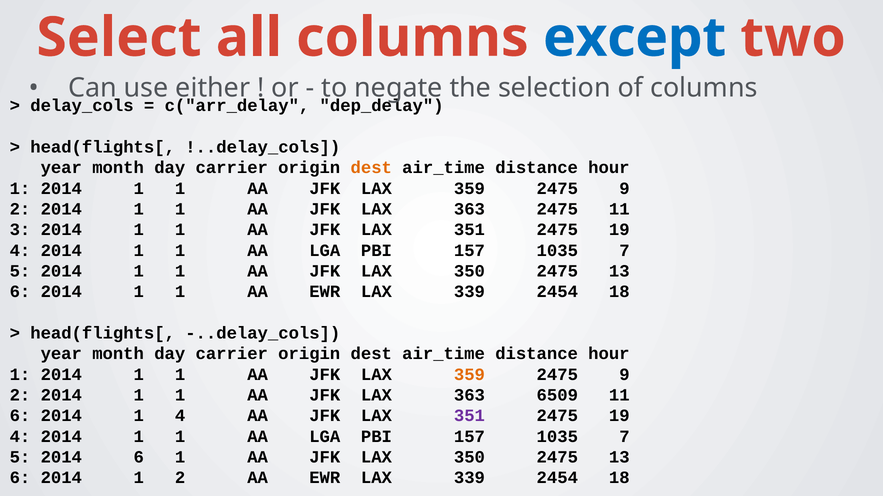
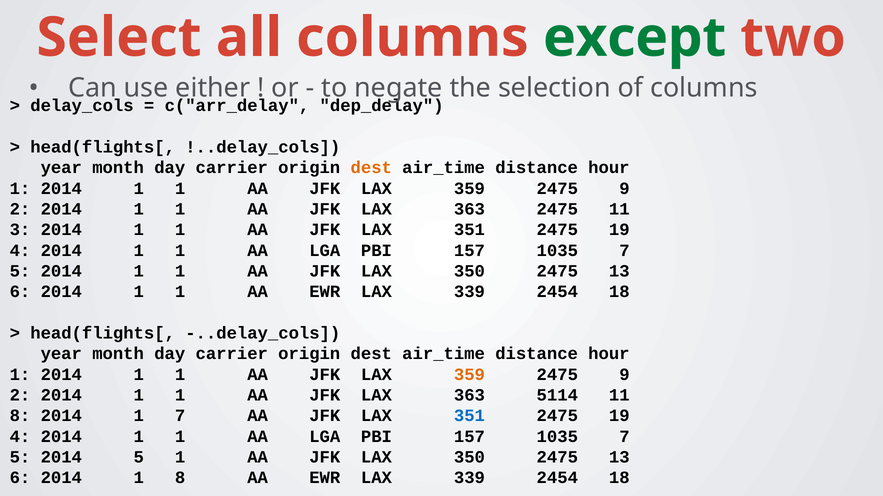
except colour: blue -> green (635, 38)
6509: 6509 -> 5114 (557, 396)
6: 6 -> 8 (20, 416)
1 4: 4 -> 7 (180, 416)
351 colour: purple -> blue (469, 416)
2014 6: 6 -> 5 (139, 458)
1 2: 2 -> 8 (180, 478)
